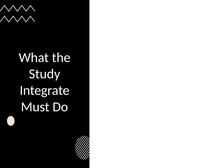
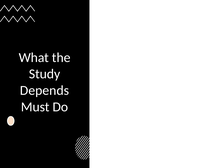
Integrate: Integrate -> Depends (45, 90)
